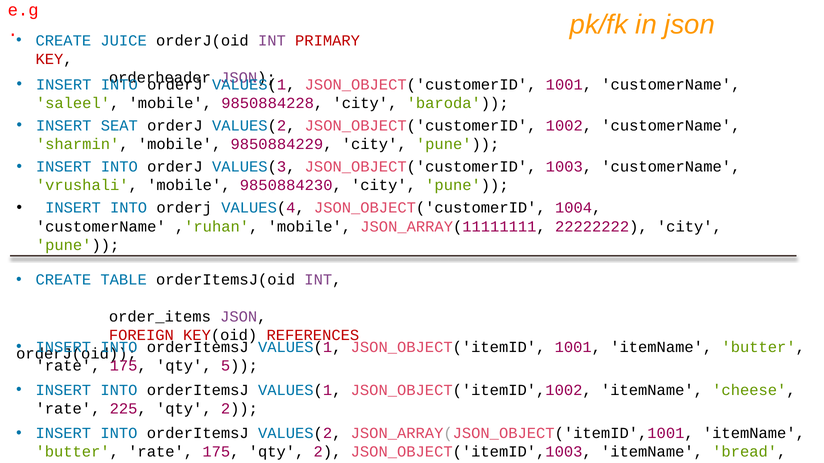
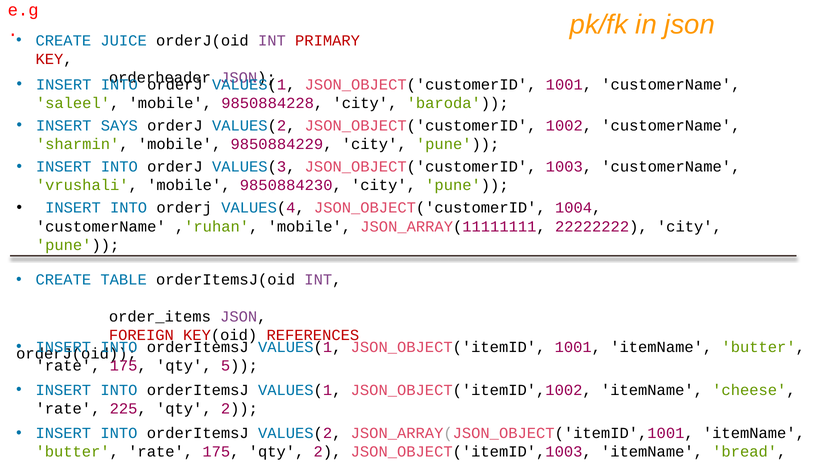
SEAT: SEAT -> SAYS (119, 126)
